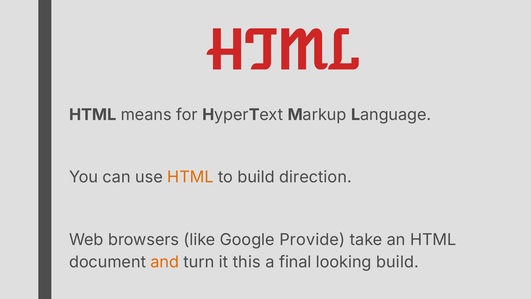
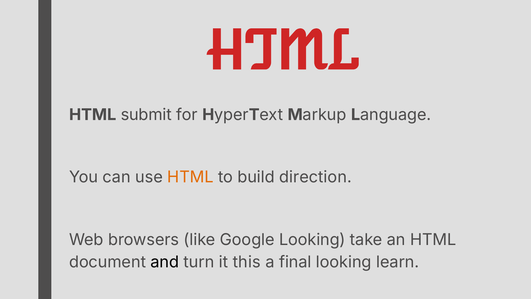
means: means -> submit (146, 115)
Google Provide: Provide -> Looking (312, 239)
and colour: orange -> black (165, 262)
looking build: build -> learn (398, 262)
